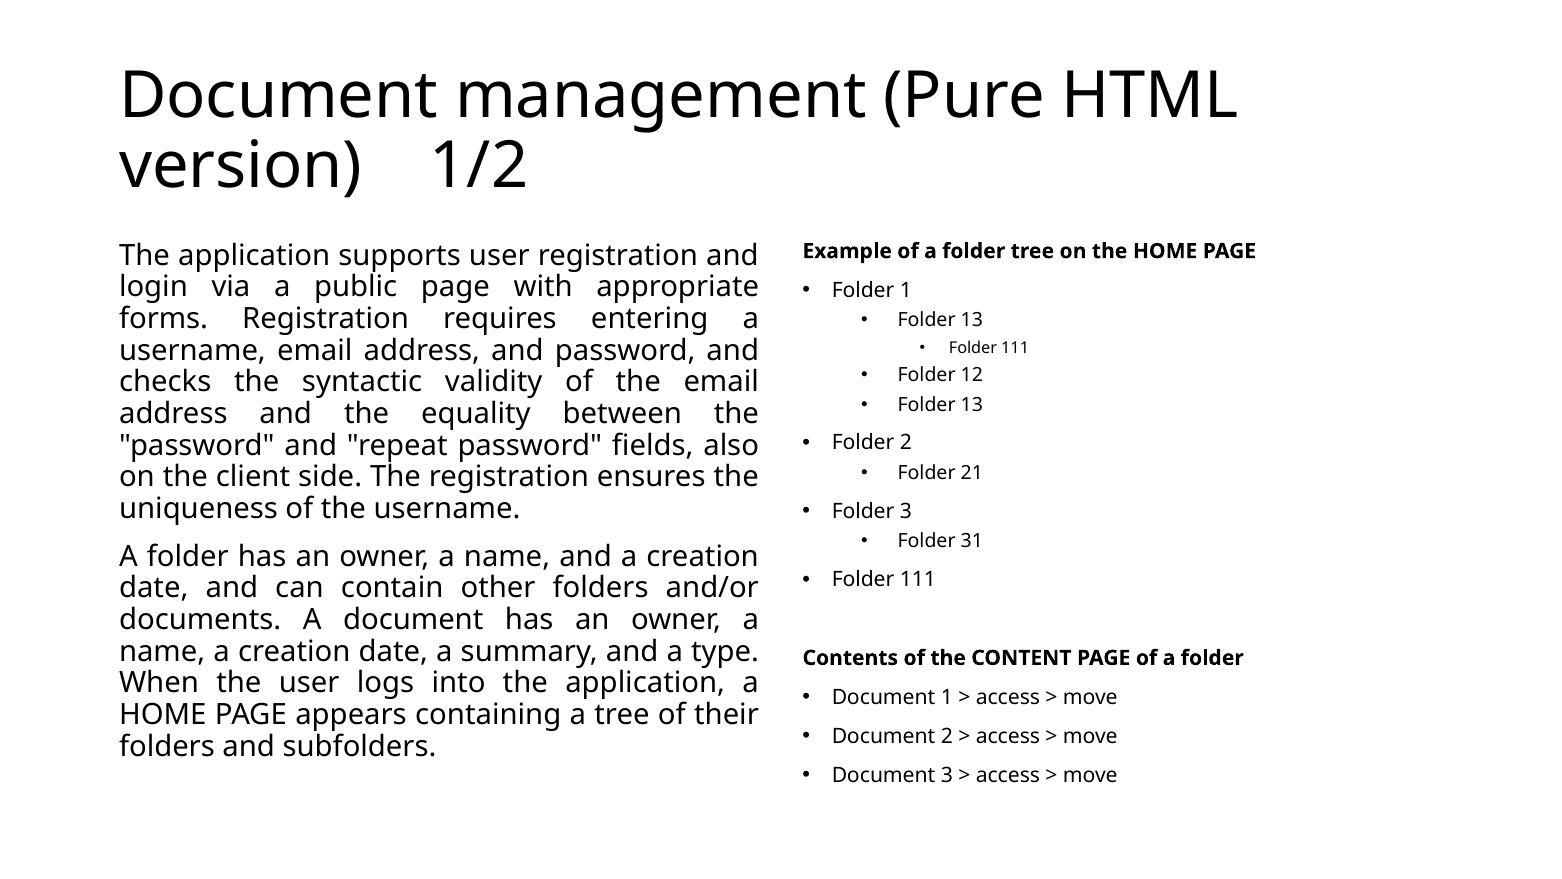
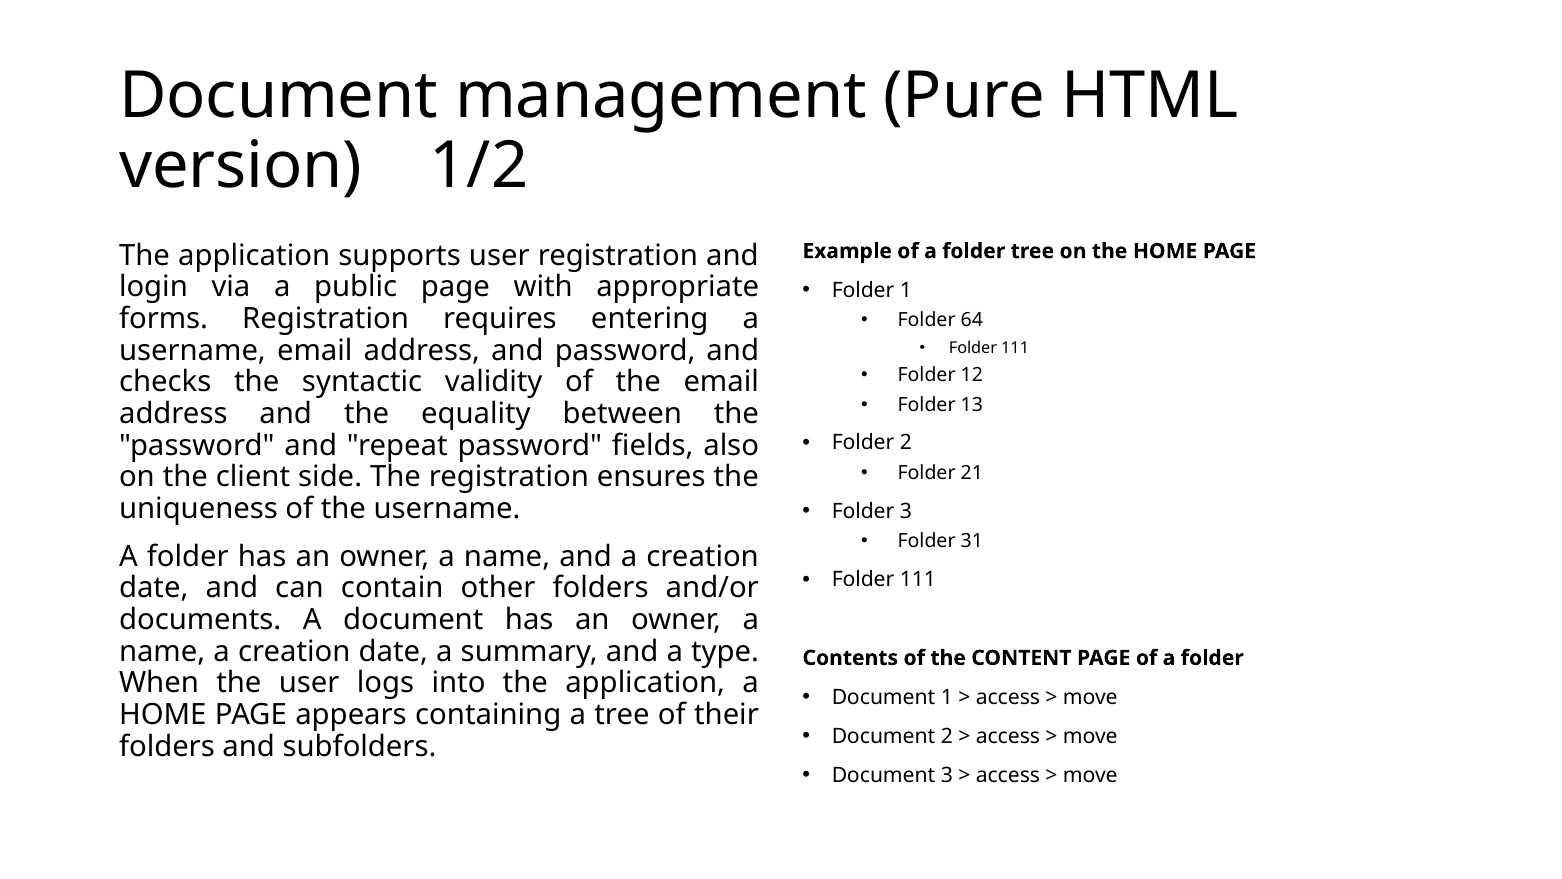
13: 13 -> 64 (972, 320)
